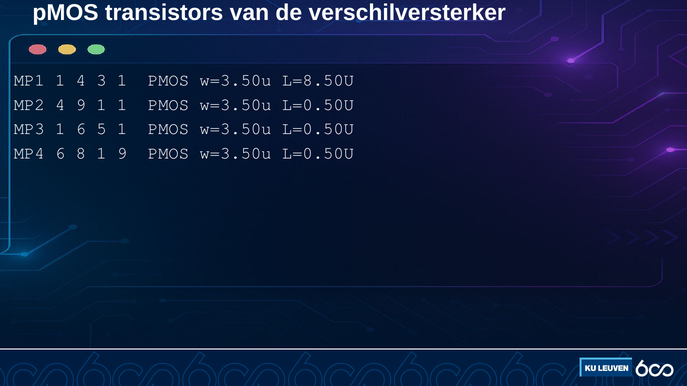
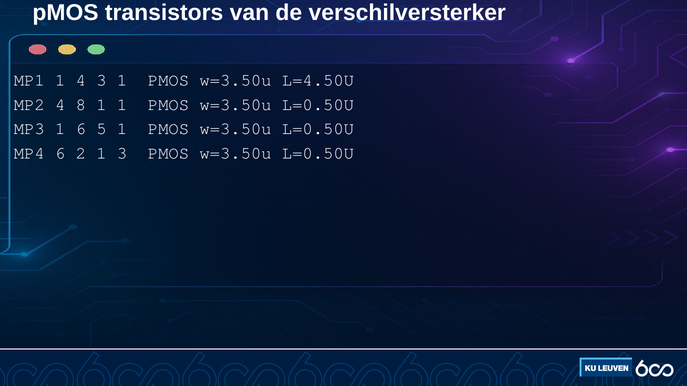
L=8.50U: L=8.50U -> L=4.50U (318, 80)
4 9: 9 -> 8 (81, 105)
8: 8 -> 2 (81, 153)
1 9: 9 -> 3 (122, 153)
